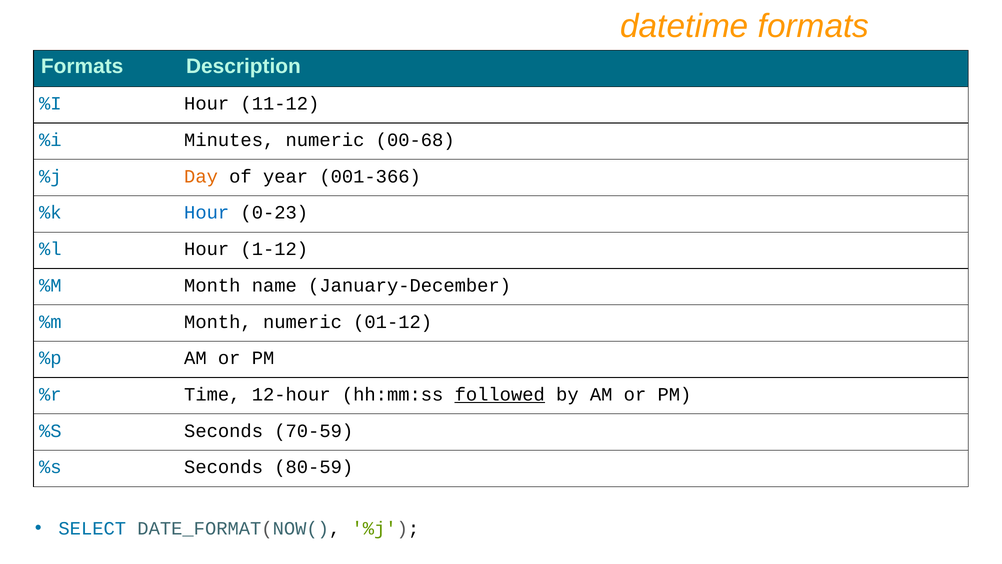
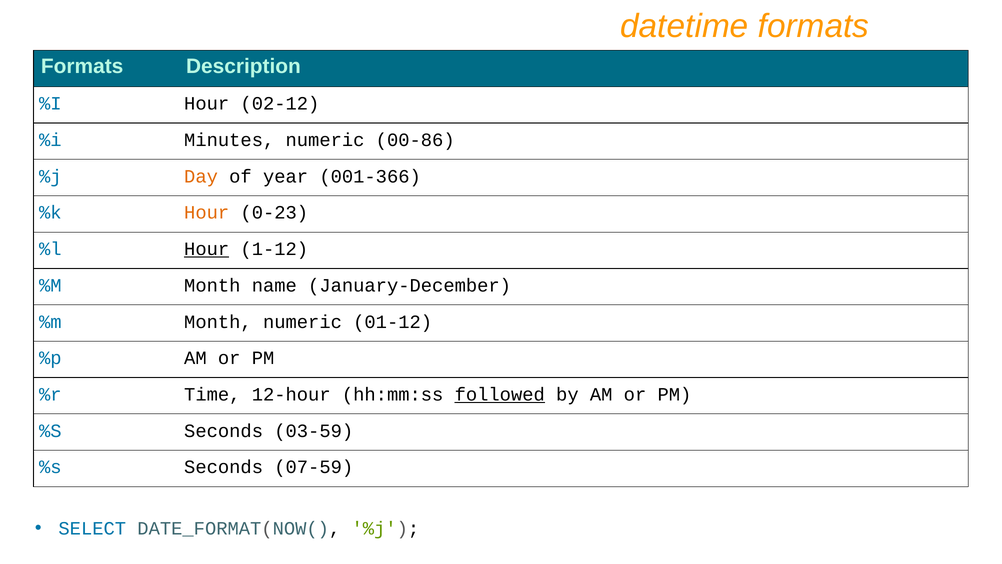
11-12: 11-12 -> 02-12 (280, 104)
00-68: 00-68 -> 00-86 (415, 140)
Hour colour: blue -> orange (207, 213)
Hour underline: none -> present (207, 249)
70-59: 70-59 -> 03-59 (314, 431)
80-59: 80-59 -> 07-59 (314, 467)
